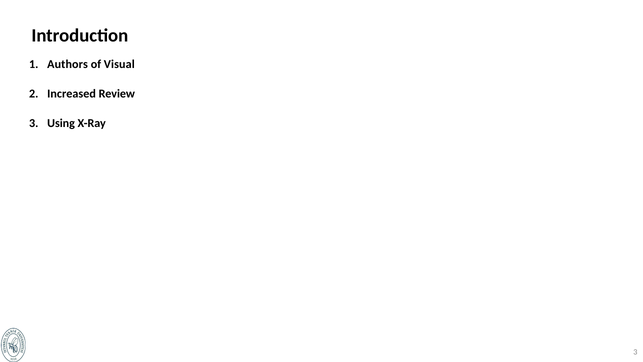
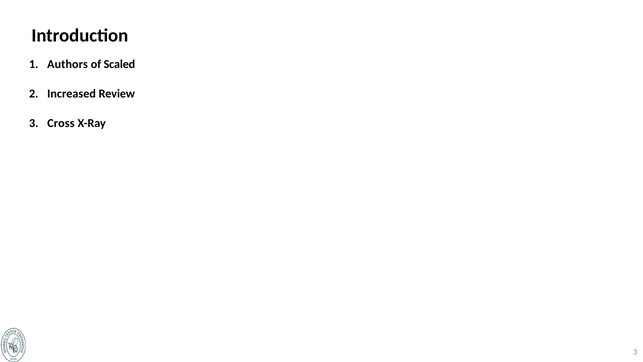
Visual: Visual -> Scaled (119, 64)
Using: Using -> Cross (61, 123)
